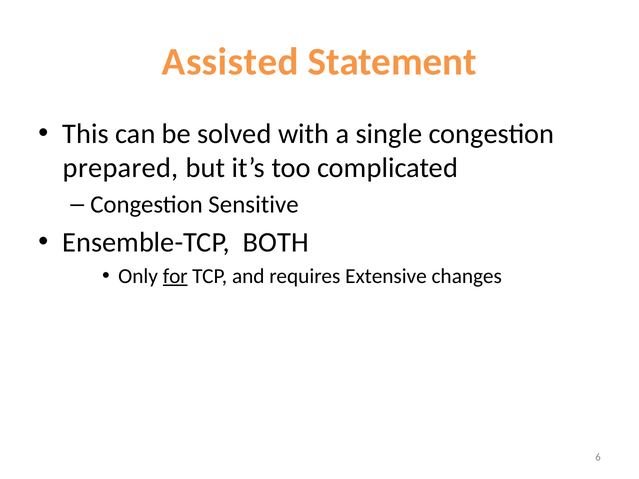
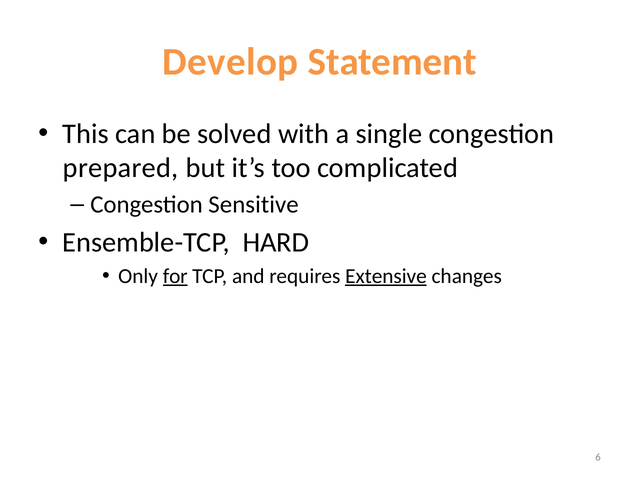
Assisted: Assisted -> Develop (230, 62)
BOTH: BOTH -> HARD (276, 243)
Extensive underline: none -> present (386, 276)
